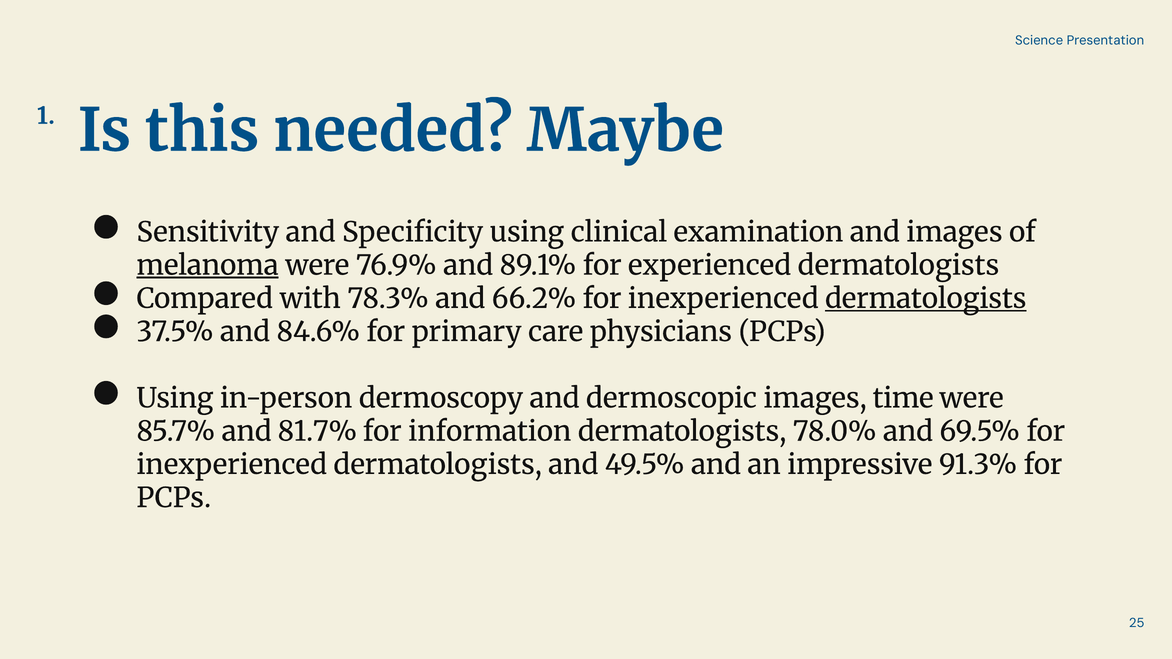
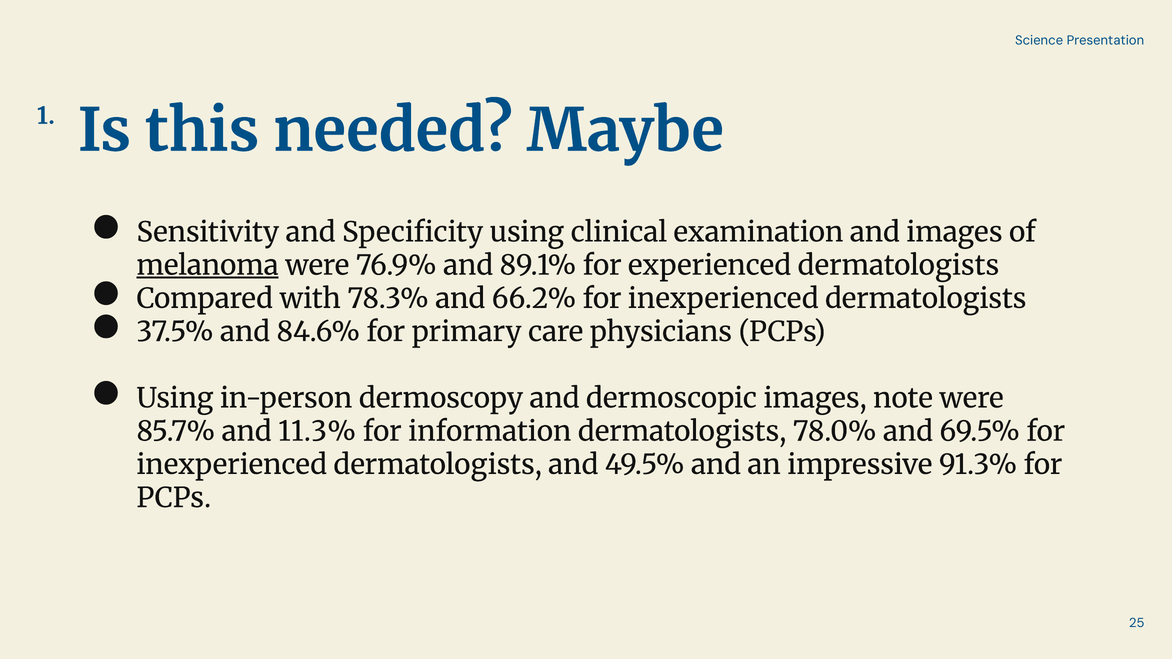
dermatologists underline: present -> none (926, 299)
time: time -> note (903, 399)
81.7%: 81.7% -> 11.3% (317, 432)
